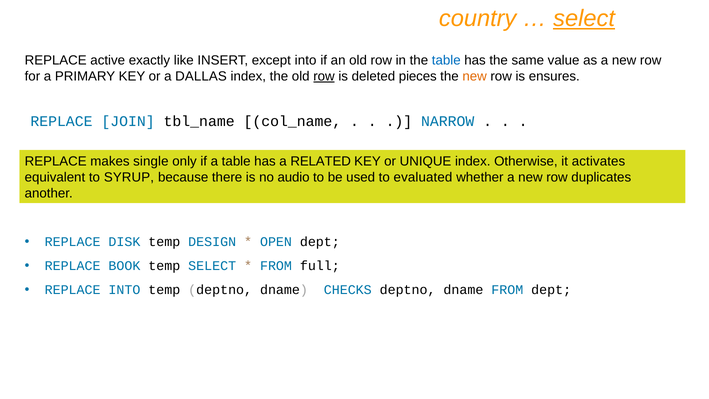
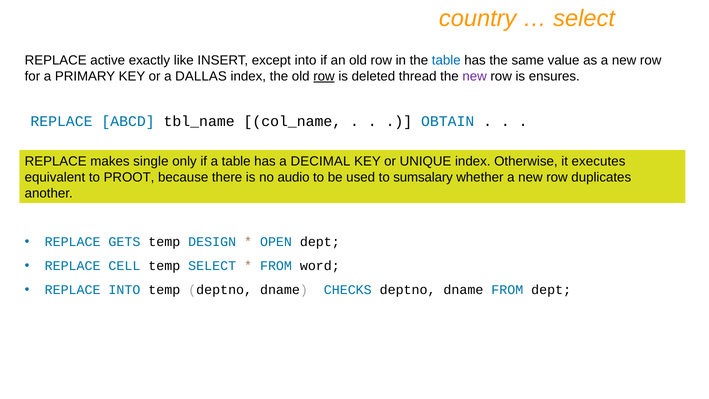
select underline: present -> none (584, 18)
pieces: pieces -> thread (418, 76)
new colour: orange -> purple (475, 76)
JOIN: JOIN -> ABCD (128, 121)
NARROW: NARROW -> OBTAIN (448, 121)
RELATED: RELATED -> DECIMAL (321, 161)
activates: activates -> executes (599, 161)
SYRUP: SYRUP -> PROOT (129, 177)
evaluated: evaluated -> sumsalary (423, 177)
DISK: DISK -> GETS (124, 242)
BOOK: BOOK -> CELL (124, 266)
full: full -> word (320, 266)
